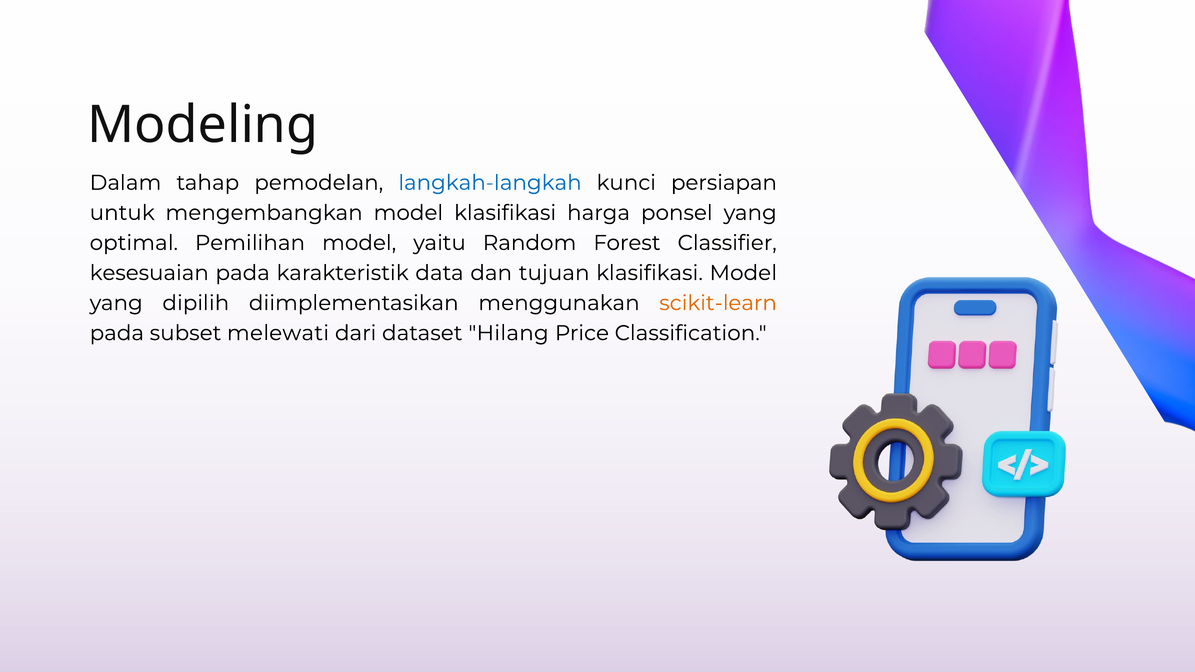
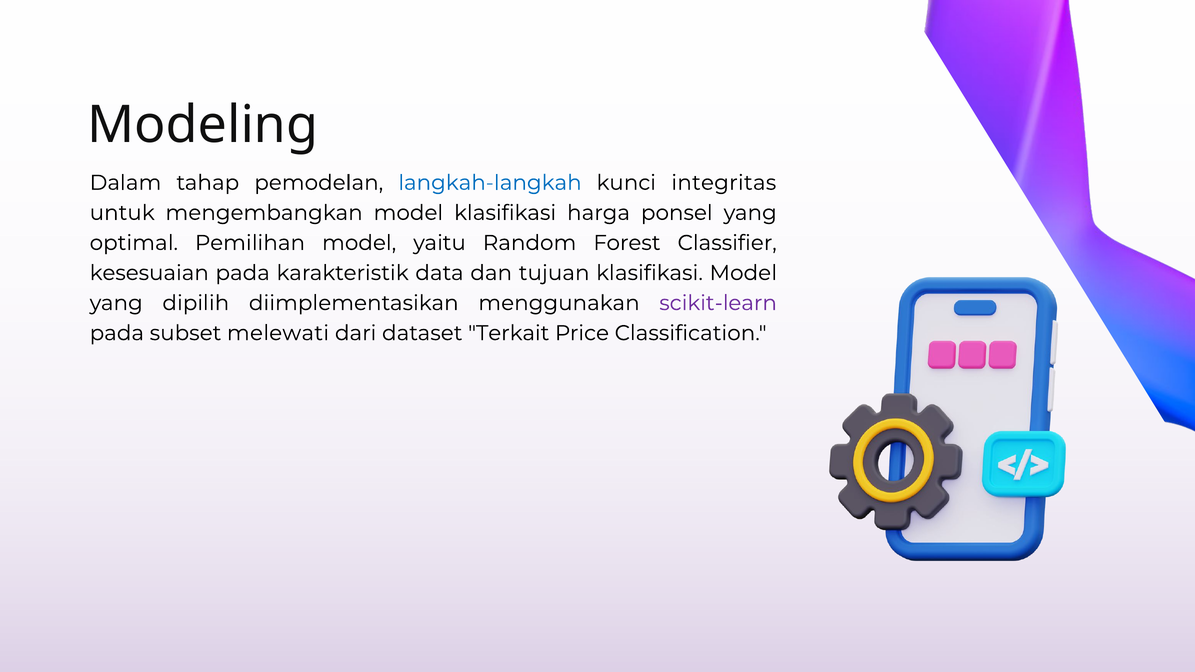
persiapan: persiapan -> integritas (724, 183)
scikit-learn colour: orange -> purple (718, 303)
Hilang: Hilang -> Terkait (509, 333)
